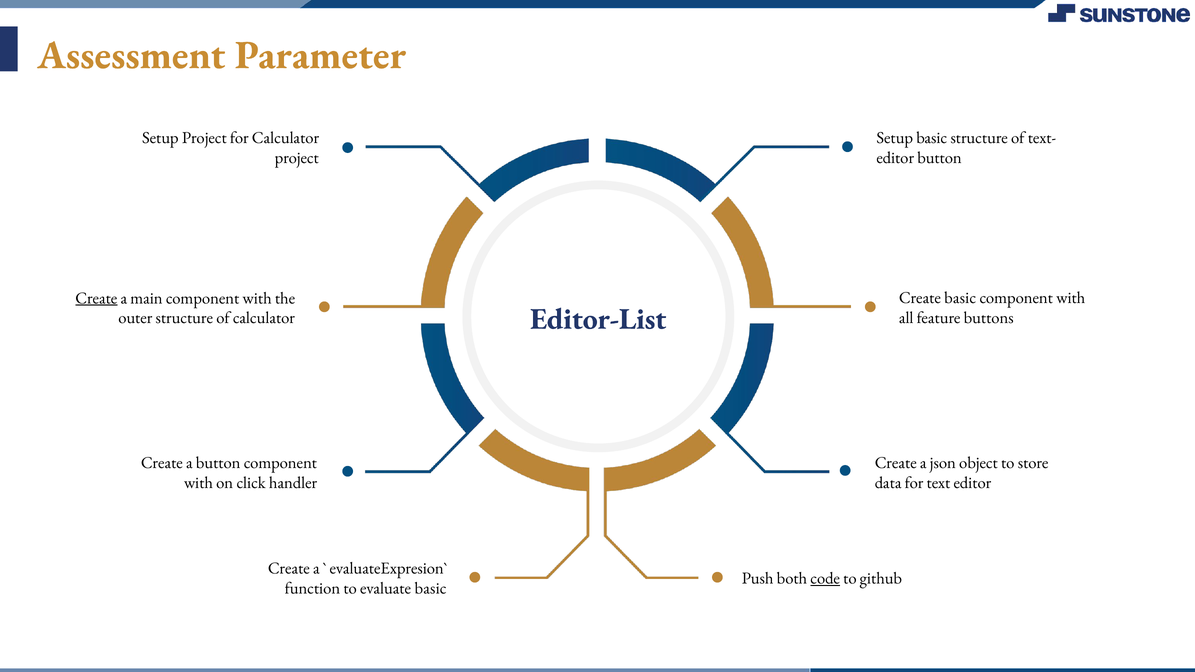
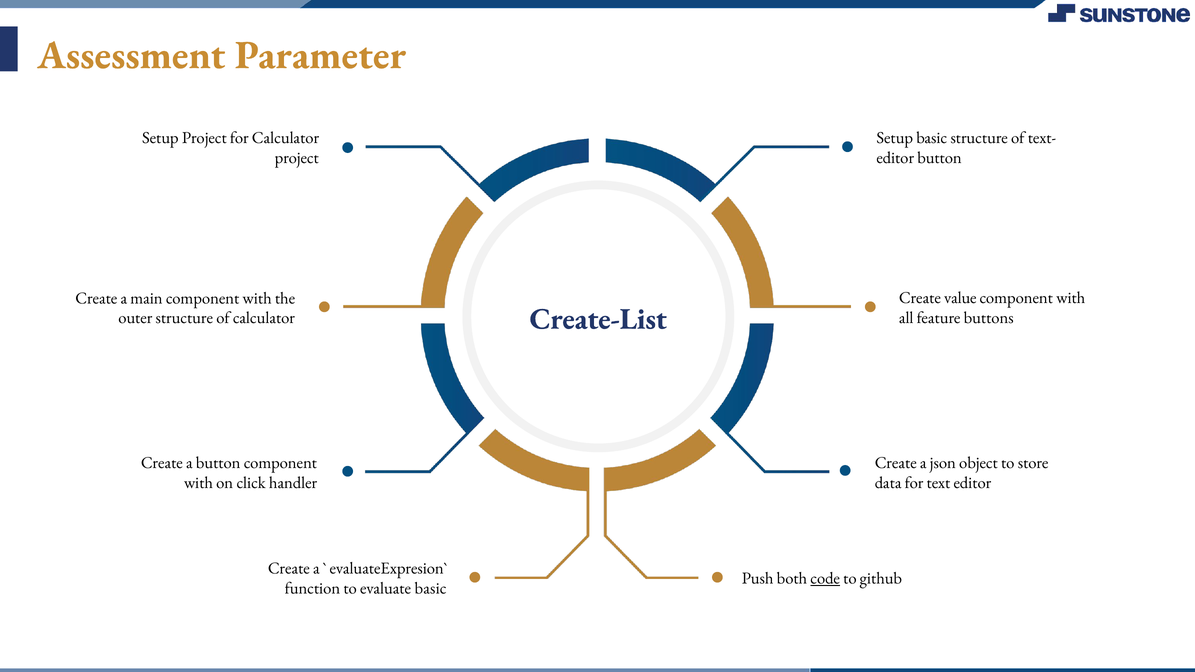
Create underline: present -> none (96, 298)
Create basic: basic -> value (960, 298)
Editor-List: Editor-List -> Create-List (598, 319)
